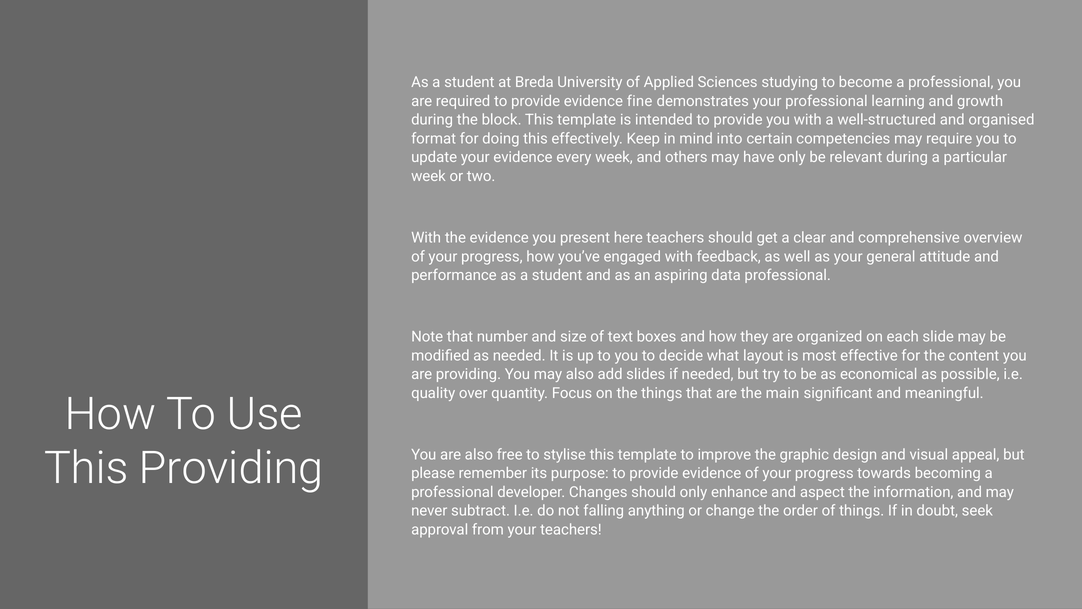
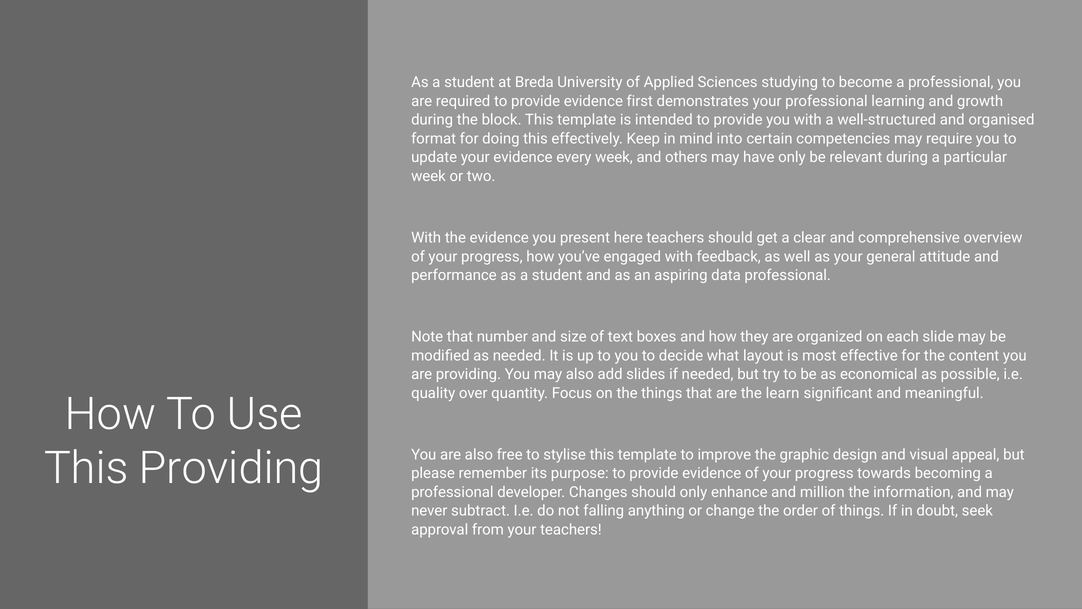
fine: fine -> first (640, 101)
main: main -> learn (783, 393)
aspect: aspect -> million (822, 492)
